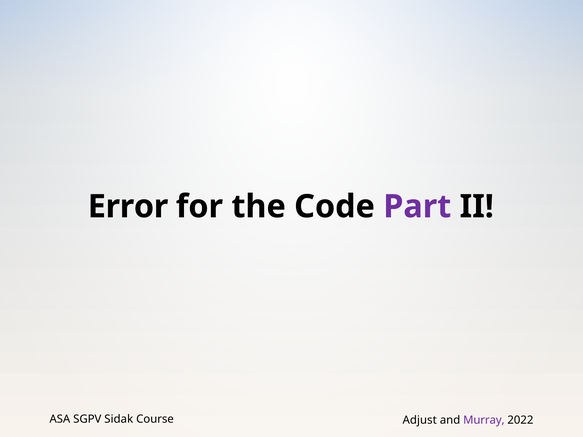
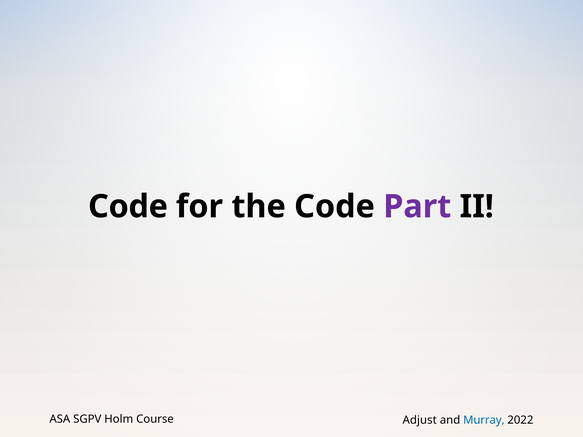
Error: Error -> Code (128, 207)
Sidak: Sidak -> Holm (119, 419)
Murray colour: purple -> blue (484, 420)
